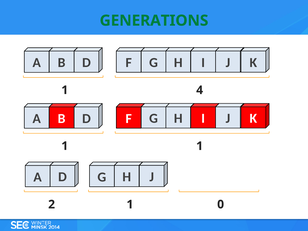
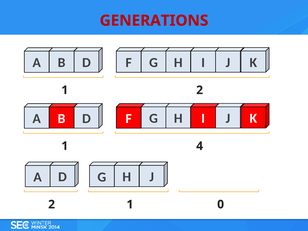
GENERATIONS colour: green -> red (154, 21)
1 4: 4 -> 2 (200, 90)
1 1: 1 -> 4 (200, 146)
